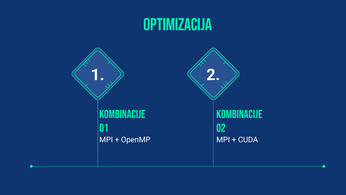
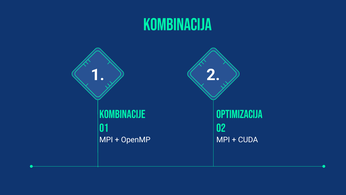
Optimizacija: Optimizacija -> Kombinacija (178, 25)
Kombinacije: Kombinacije -> Optimizacija (239, 114)
